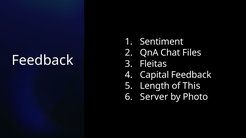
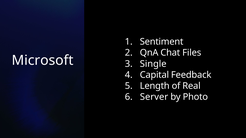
Feedback: Feedback -> Microsoft (43, 61)
Fleitas: Fleitas -> Single (153, 64)
This: This -> Real (191, 86)
